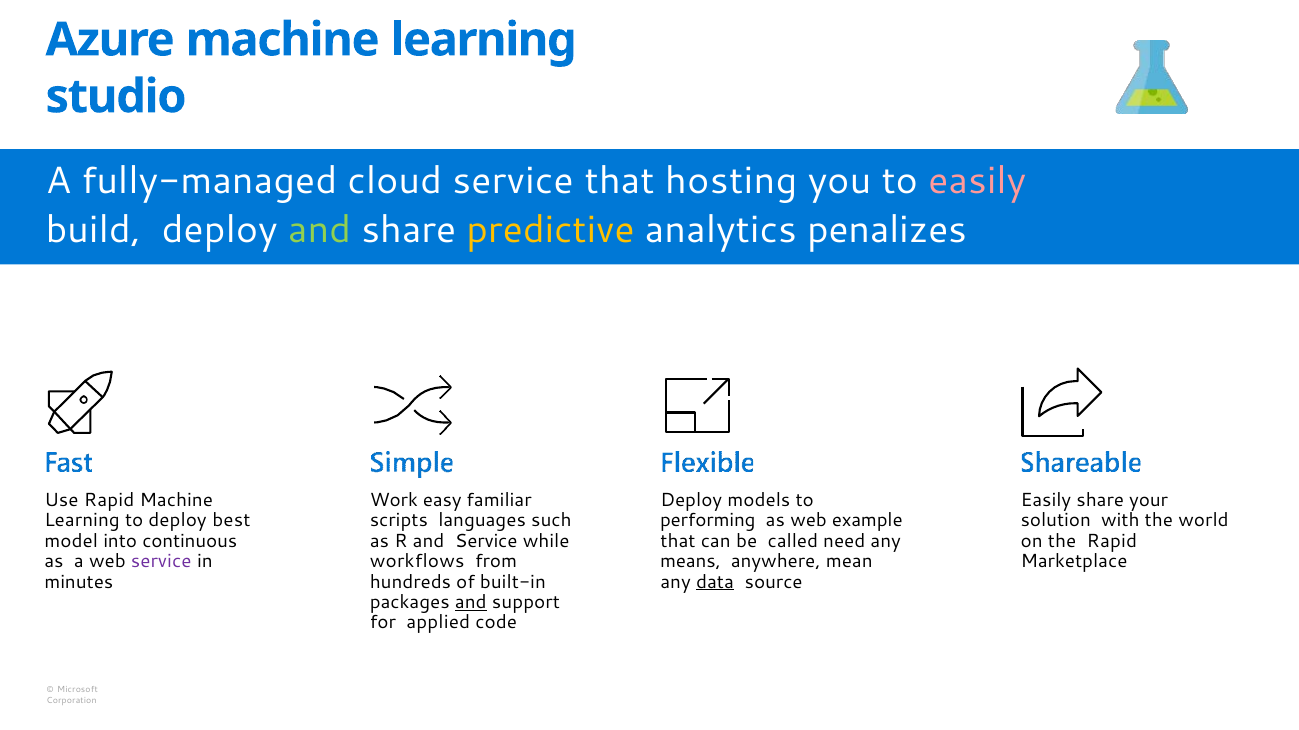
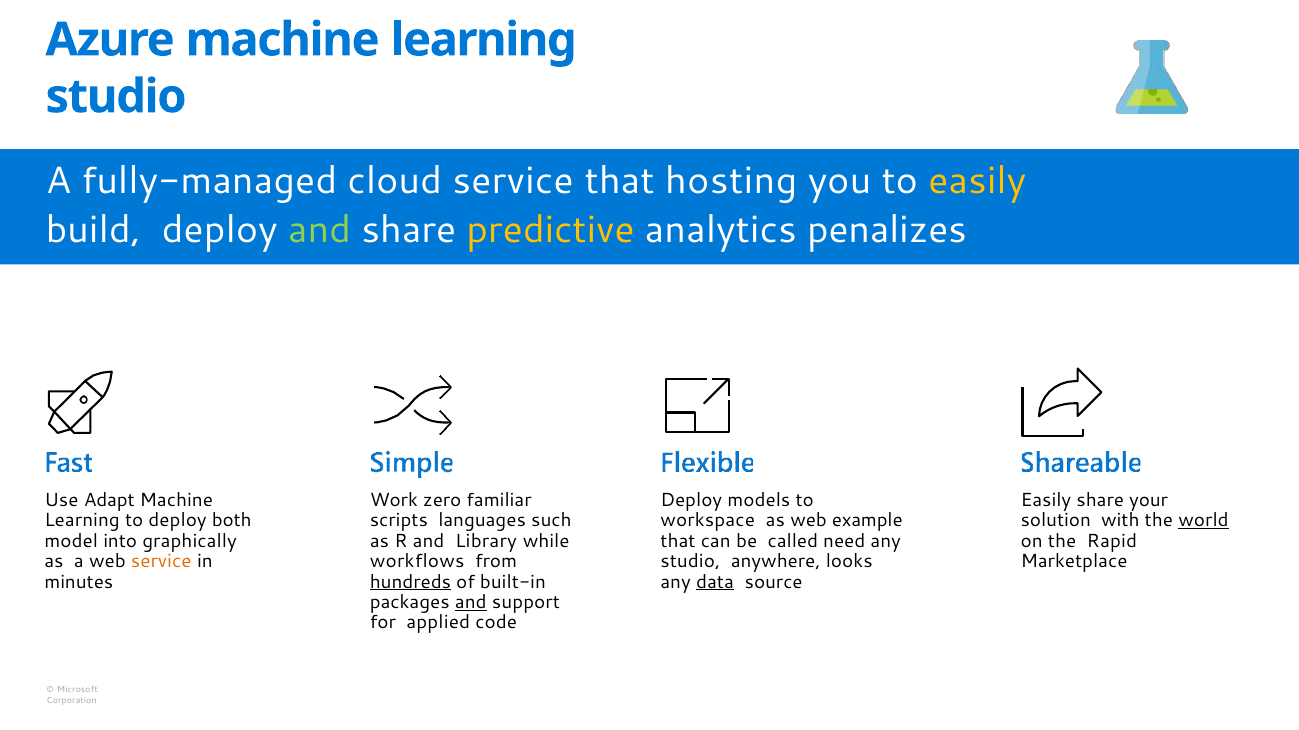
easily colour: pink -> yellow (977, 181)
Use Rapid: Rapid -> Adapt (109, 501)
easy: easy -> zero (442, 501)
best: best -> both (232, 521)
performing: performing -> workspace (708, 521)
world underline: none -> present (1204, 521)
continuous: continuous -> graphically (190, 541)
and Service: Service -> Library (486, 541)
service colour: purple -> orange (161, 562)
means: means -> studio (690, 562)
mean: mean -> looks (849, 562)
hundreds underline: none -> present (410, 582)
